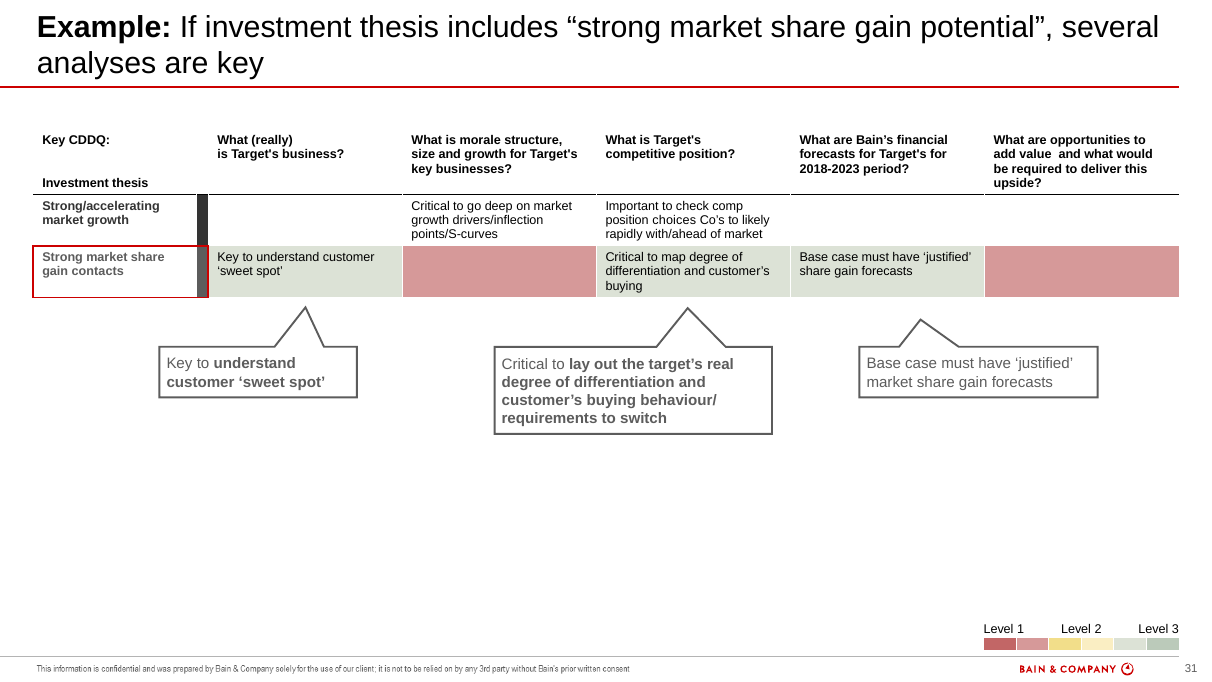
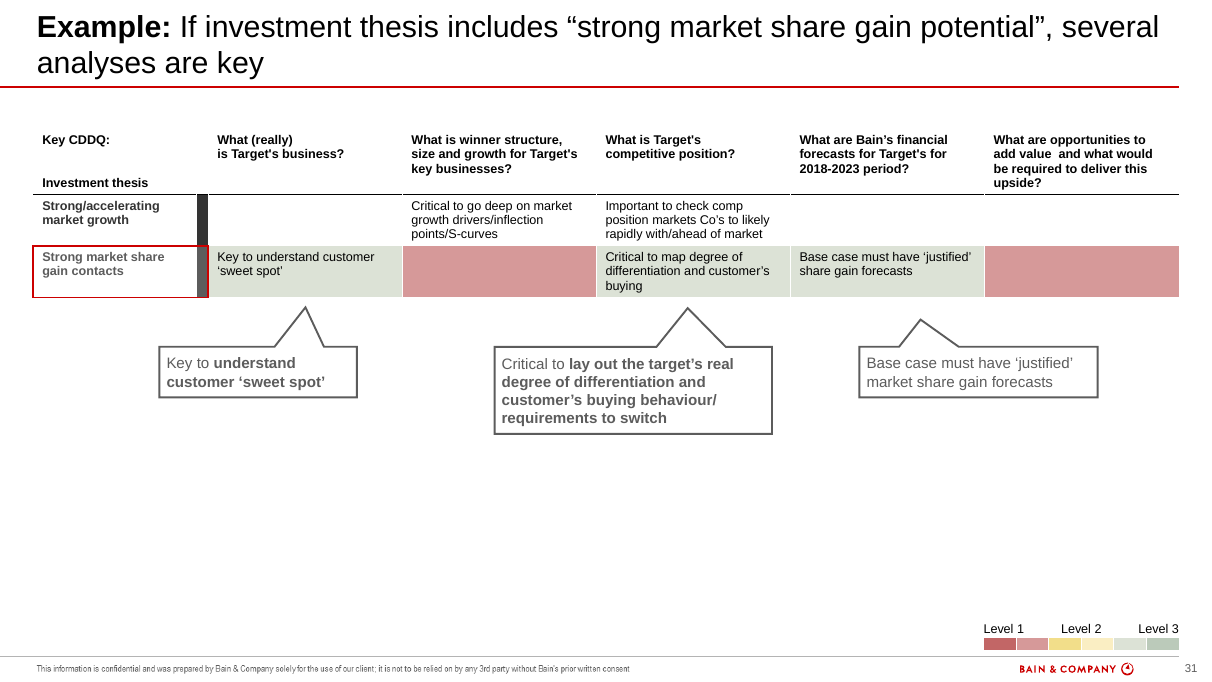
morale: morale -> winner (480, 141)
choices: choices -> markets (674, 220)
